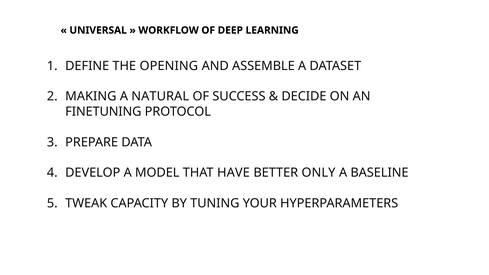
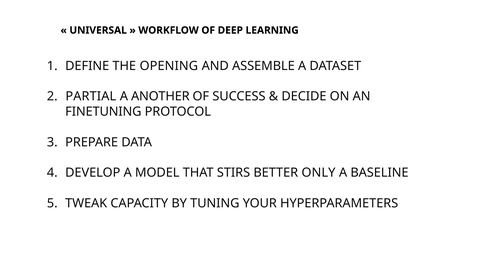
MAKING: MAKING -> PARTIAL (91, 96)
NATURAL: NATURAL -> ANOTHER (160, 96)
HAVE: HAVE -> STIRS (234, 173)
